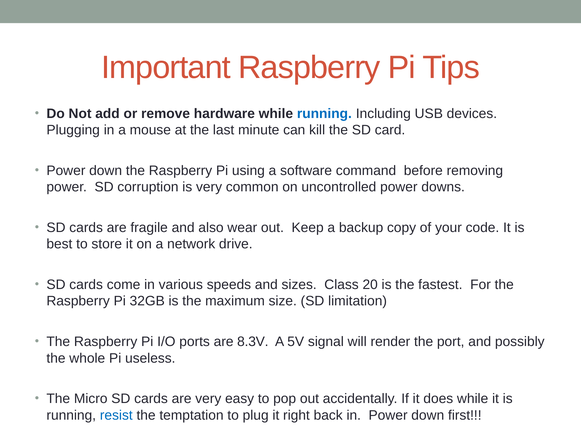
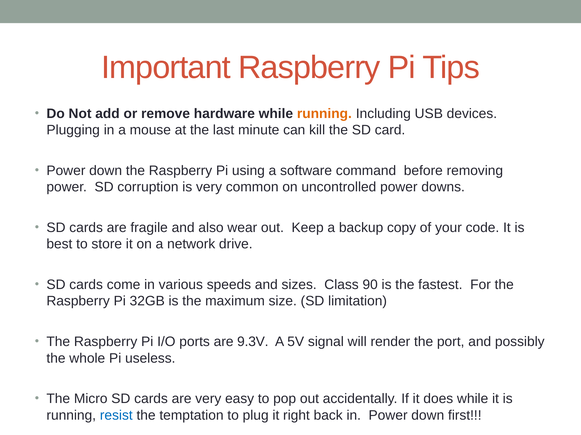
running colour: blue -> orange (324, 114)
20: 20 -> 90 (370, 285)
8.3V: 8.3V -> 9.3V (253, 342)
